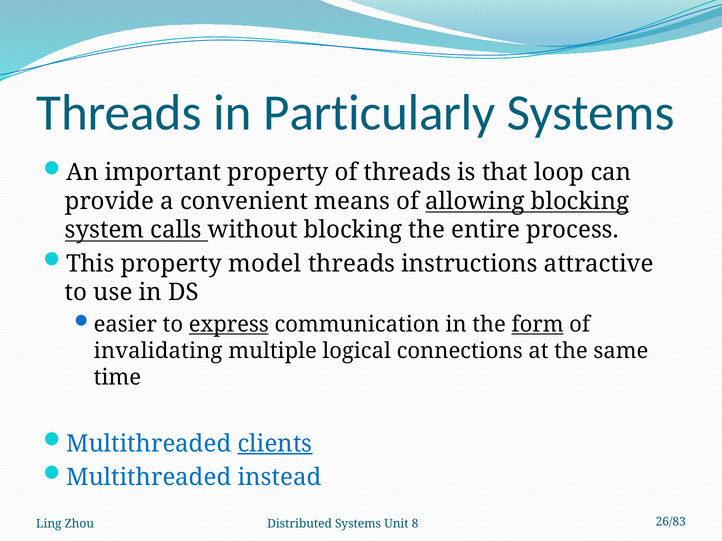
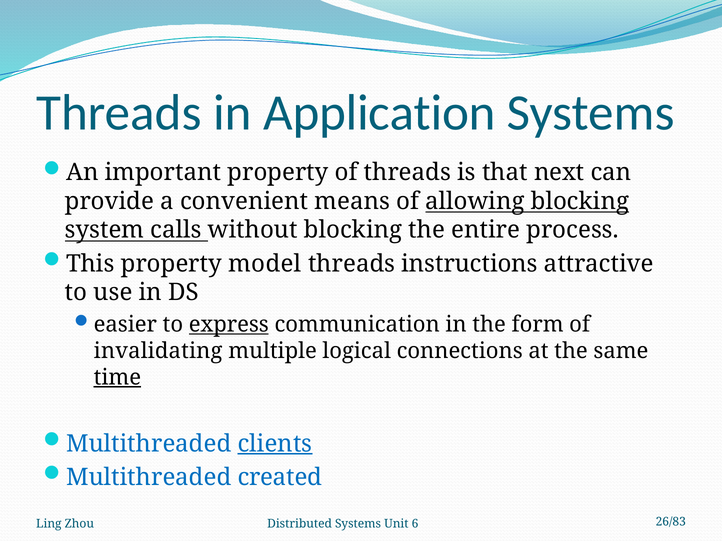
Particularly: Particularly -> Application (379, 113)
loop: loop -> next (559, 172)
form underline: present -> none (538, 325)
time underline: none -> present (117, 378)
instead: instead -> created (280, 478)
8: 8 -> 6 (415, 524)
